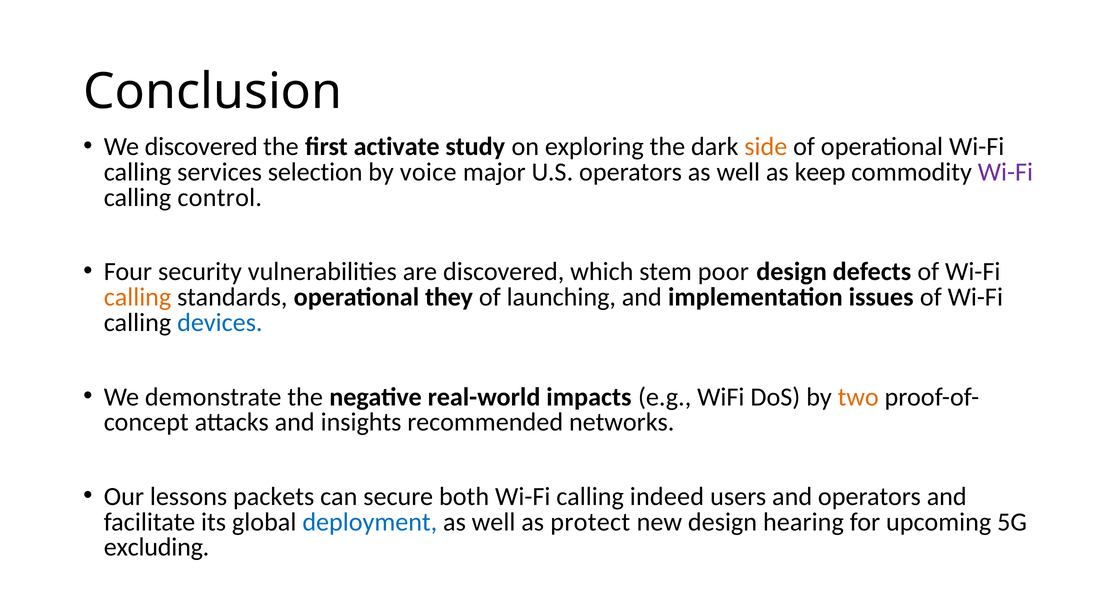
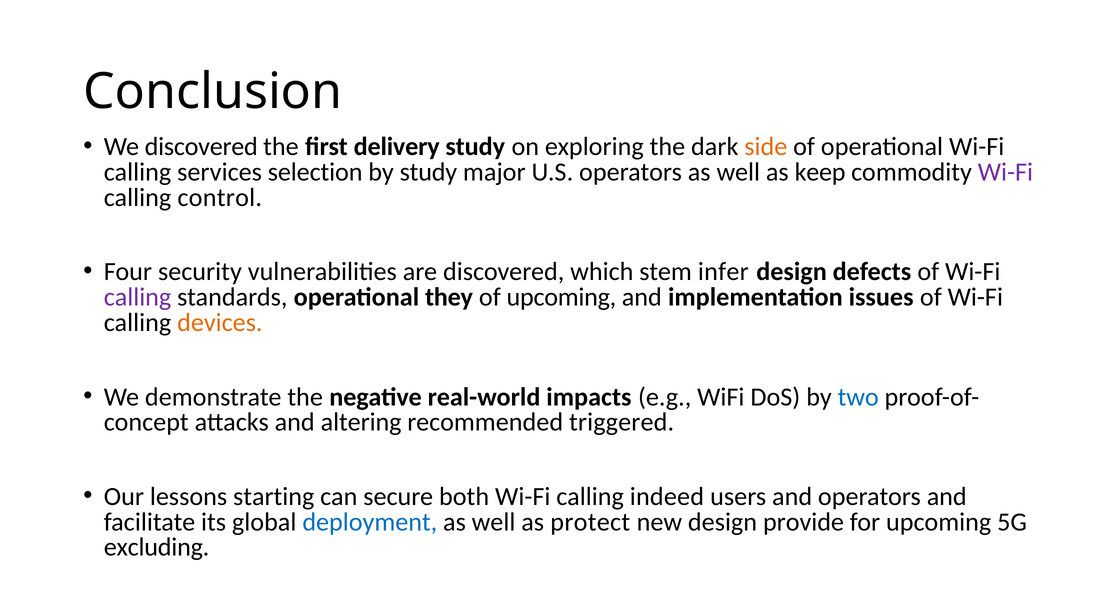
activate: activate -> delivery (397, 147)
by voice: voice -> study (428, 172)
poor: poor -> infer (723, 272)
calling colour: orange -> purple (138, 297)
of launching: launching -> upcoming (561, 297)
devices colour: blue -> orange (220, 323)
two colour: orange -> blue (858, 397)
insights: insights -> altering (361, 422)
networks: networks -> triggered (622, 422)
packets: packets -> starting (274, 496)
hearing: hearing -> provide (803, 522)
